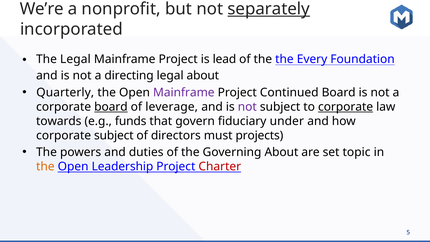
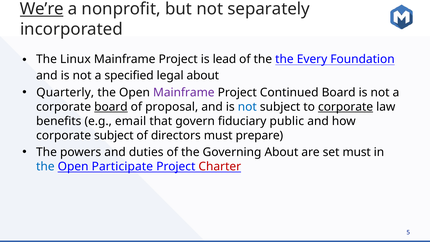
We’re underline: none -> present (42, 9)
separately underline: present -> none (269, 9)
The Legal: Legal -> Linux (75, 59)
directing: directing -> specified (129, 76)
leverage: leverage -> proposal (172, 107)
not colour: purple -> blue (247, 107)
towards: towards -> benefits (59, 121)
funds: funds -> email (131, 121)
under: under -> public (287, 121)
projects: projects -> prepare (259, 135)
set topic: topic -> must (357, 152)
the colour: orange -> blue (45, 166)
Leadership: Leadership -> Participate (122, 166)
